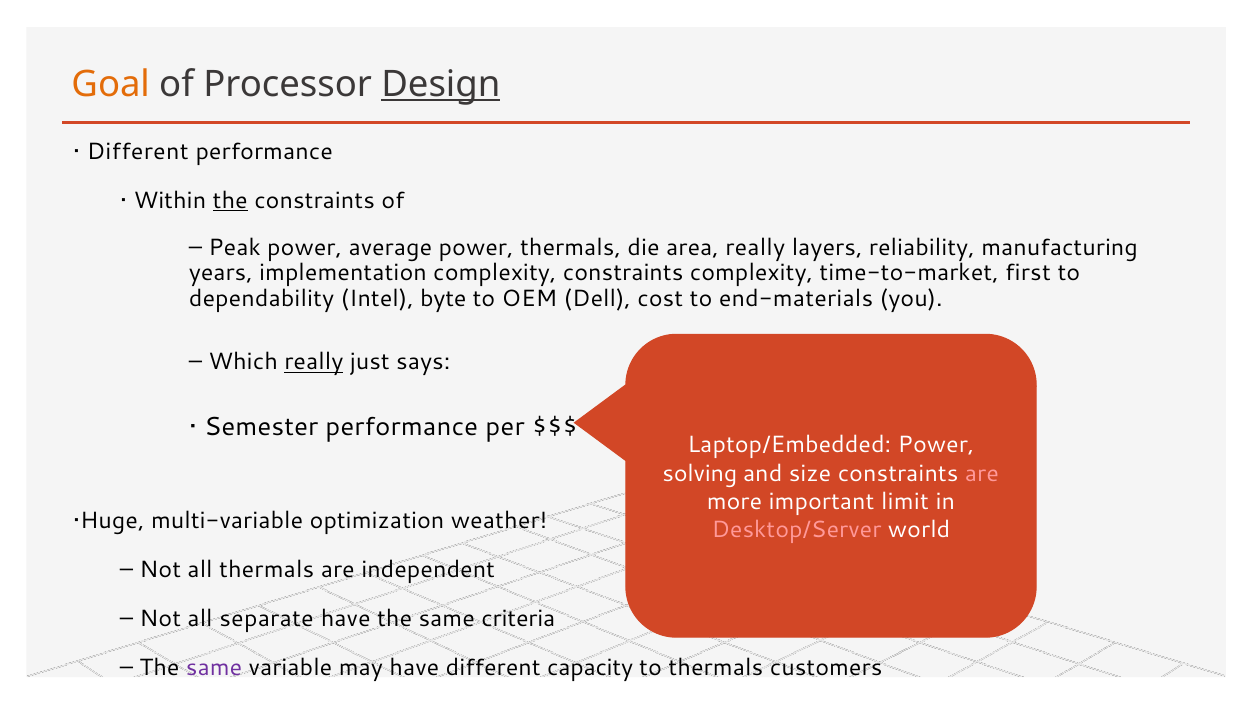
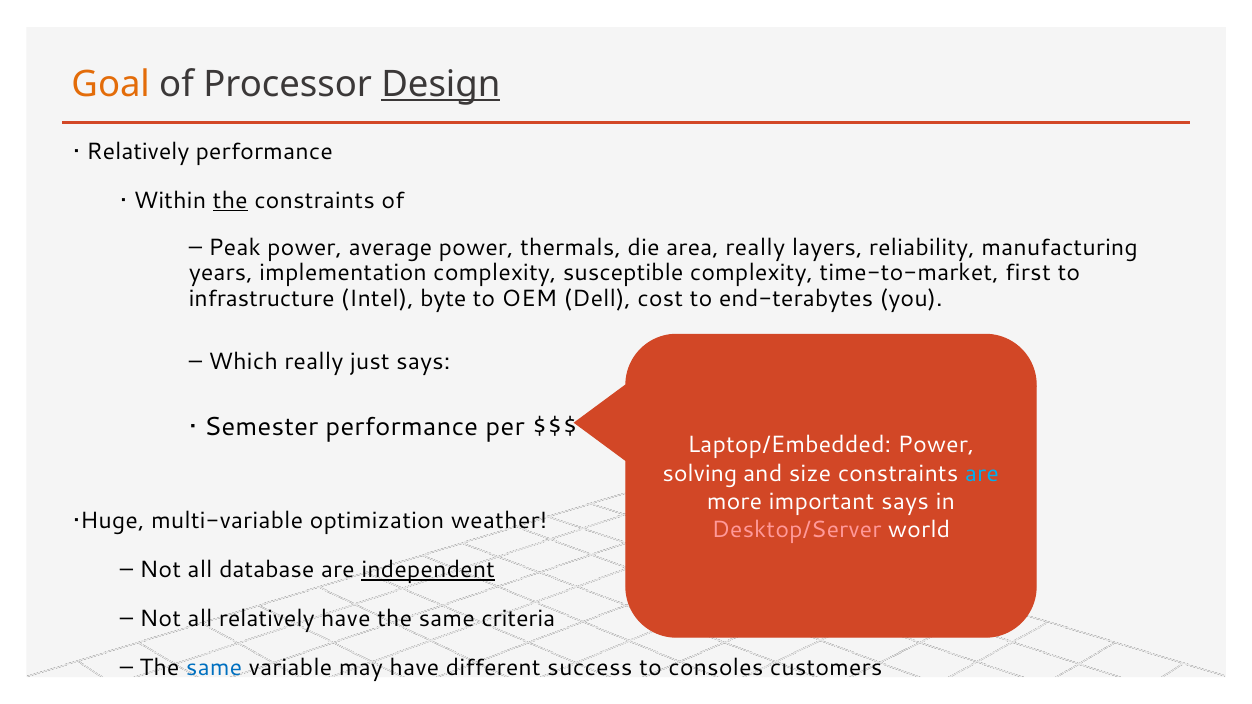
Different: Different -> Relatively (138, 152)
complexity constraints: constraints -> susceptible (623, 273)
dependability: dependability -> infrastructure (262, 299)
end-materials: end-materials -> end-terabytes (796, 299)
really underline: present -> none (314, 362)
are colour: pink -> light blue (982, 473)
important limit: limit -> says (905, 502)
all thermals: thermals -> database (267, 570)
independent underline: none -> present (428, 570)
all separate: separate -> relatively (267, 619)
same colour: purple -> blue (214, 668)
capacity: capacity -> success (590, 668)
to thermals: thermals -> consoles (716, 668)
